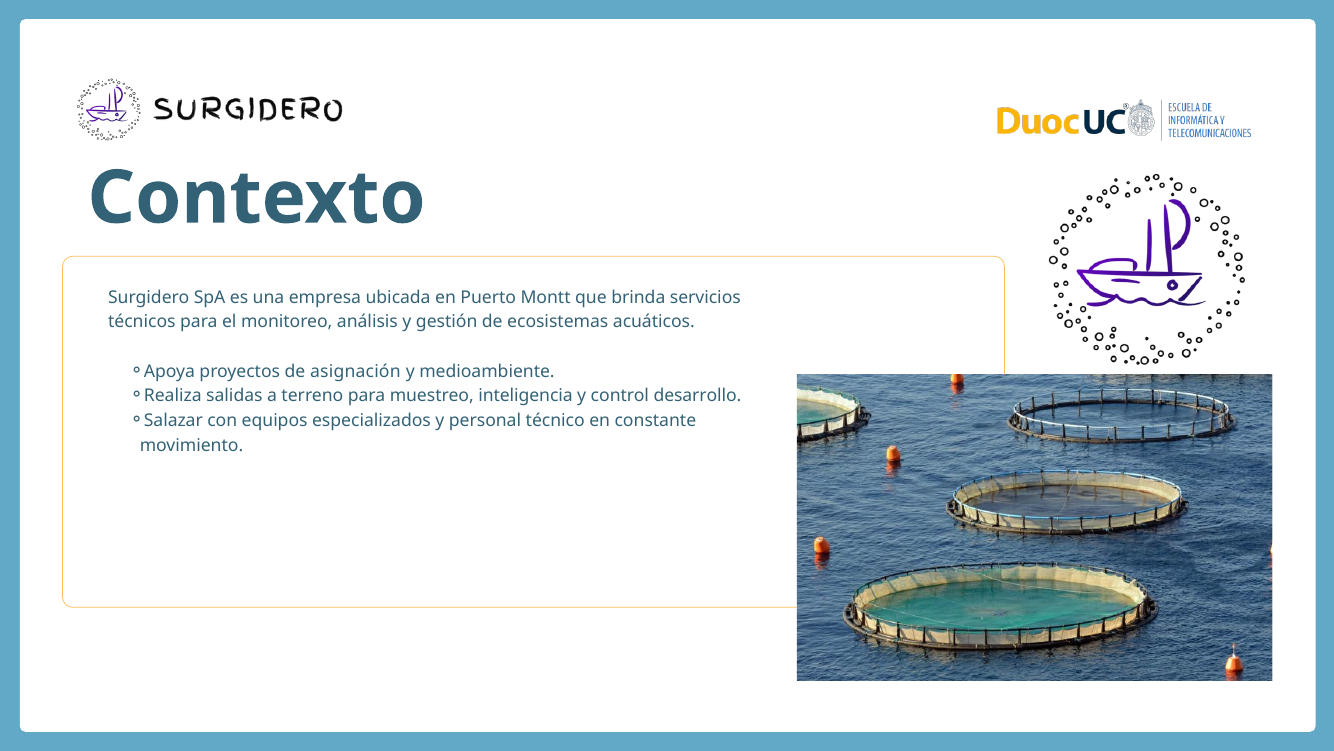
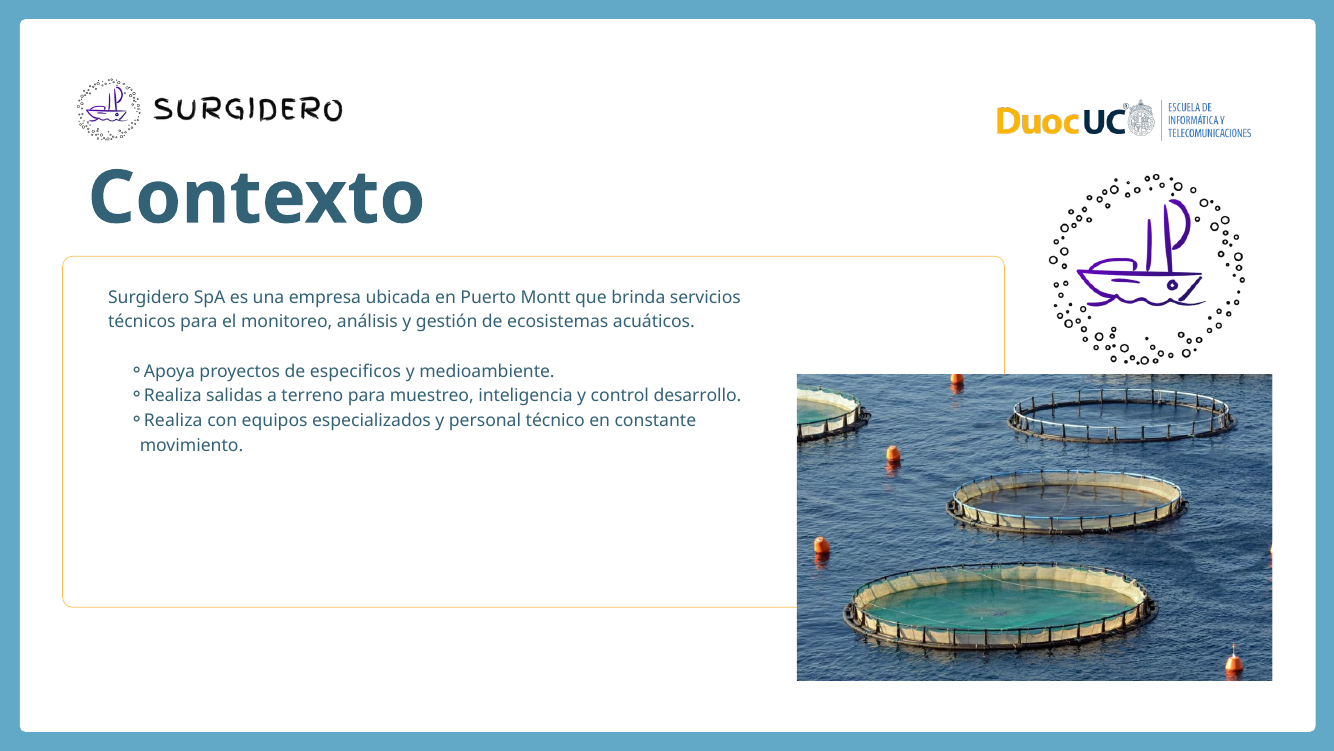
asignación: asignación -> especificos (355, 371)
Salazar: Salazar -> Realiza (173, 420)
